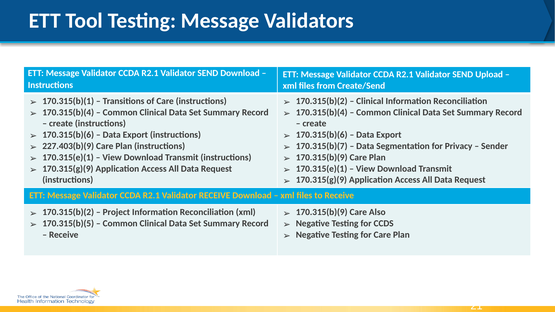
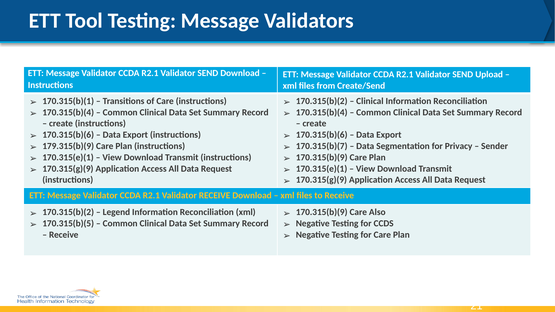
227.403(b)(9: 227.403(b)(9 -> 179.315(b)(9 (68, 146)
Project: Project -> Legend (116, 212)
